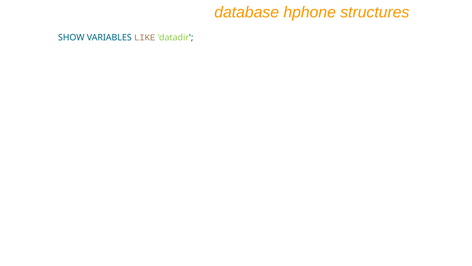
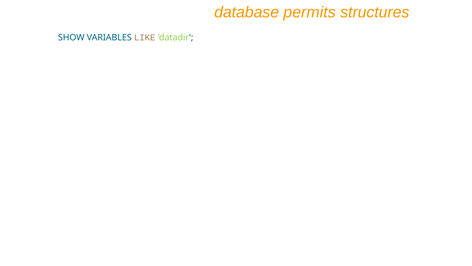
hphone: hphone -> permits (310, 12)
